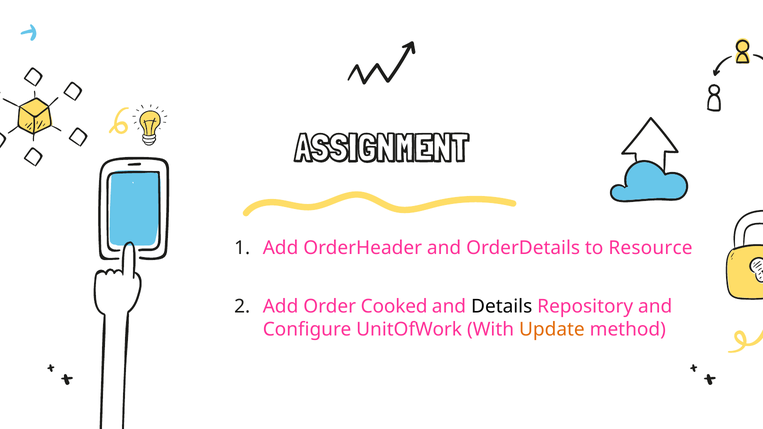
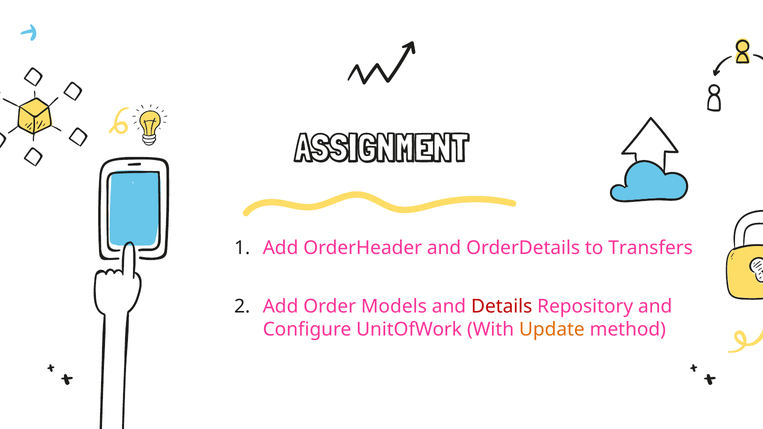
Resource: Resource -> Transfers (651, 248)
Cooked: Cooked -> Models (394, 307)
Details colour: black -> red (502, 307)
